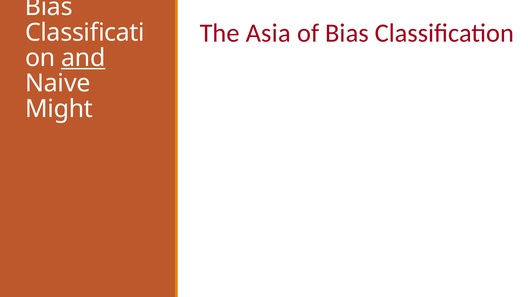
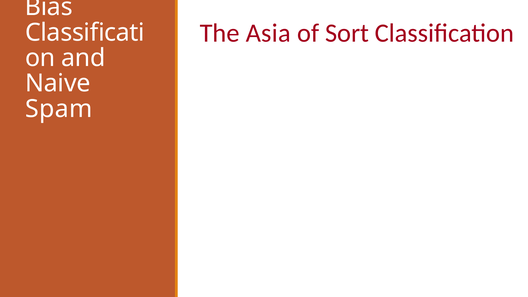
of Bias: Bias -> Sort (347, 33)
and underline: present -> none (83, 58)
Might: Might -> Spam (59, 109)
